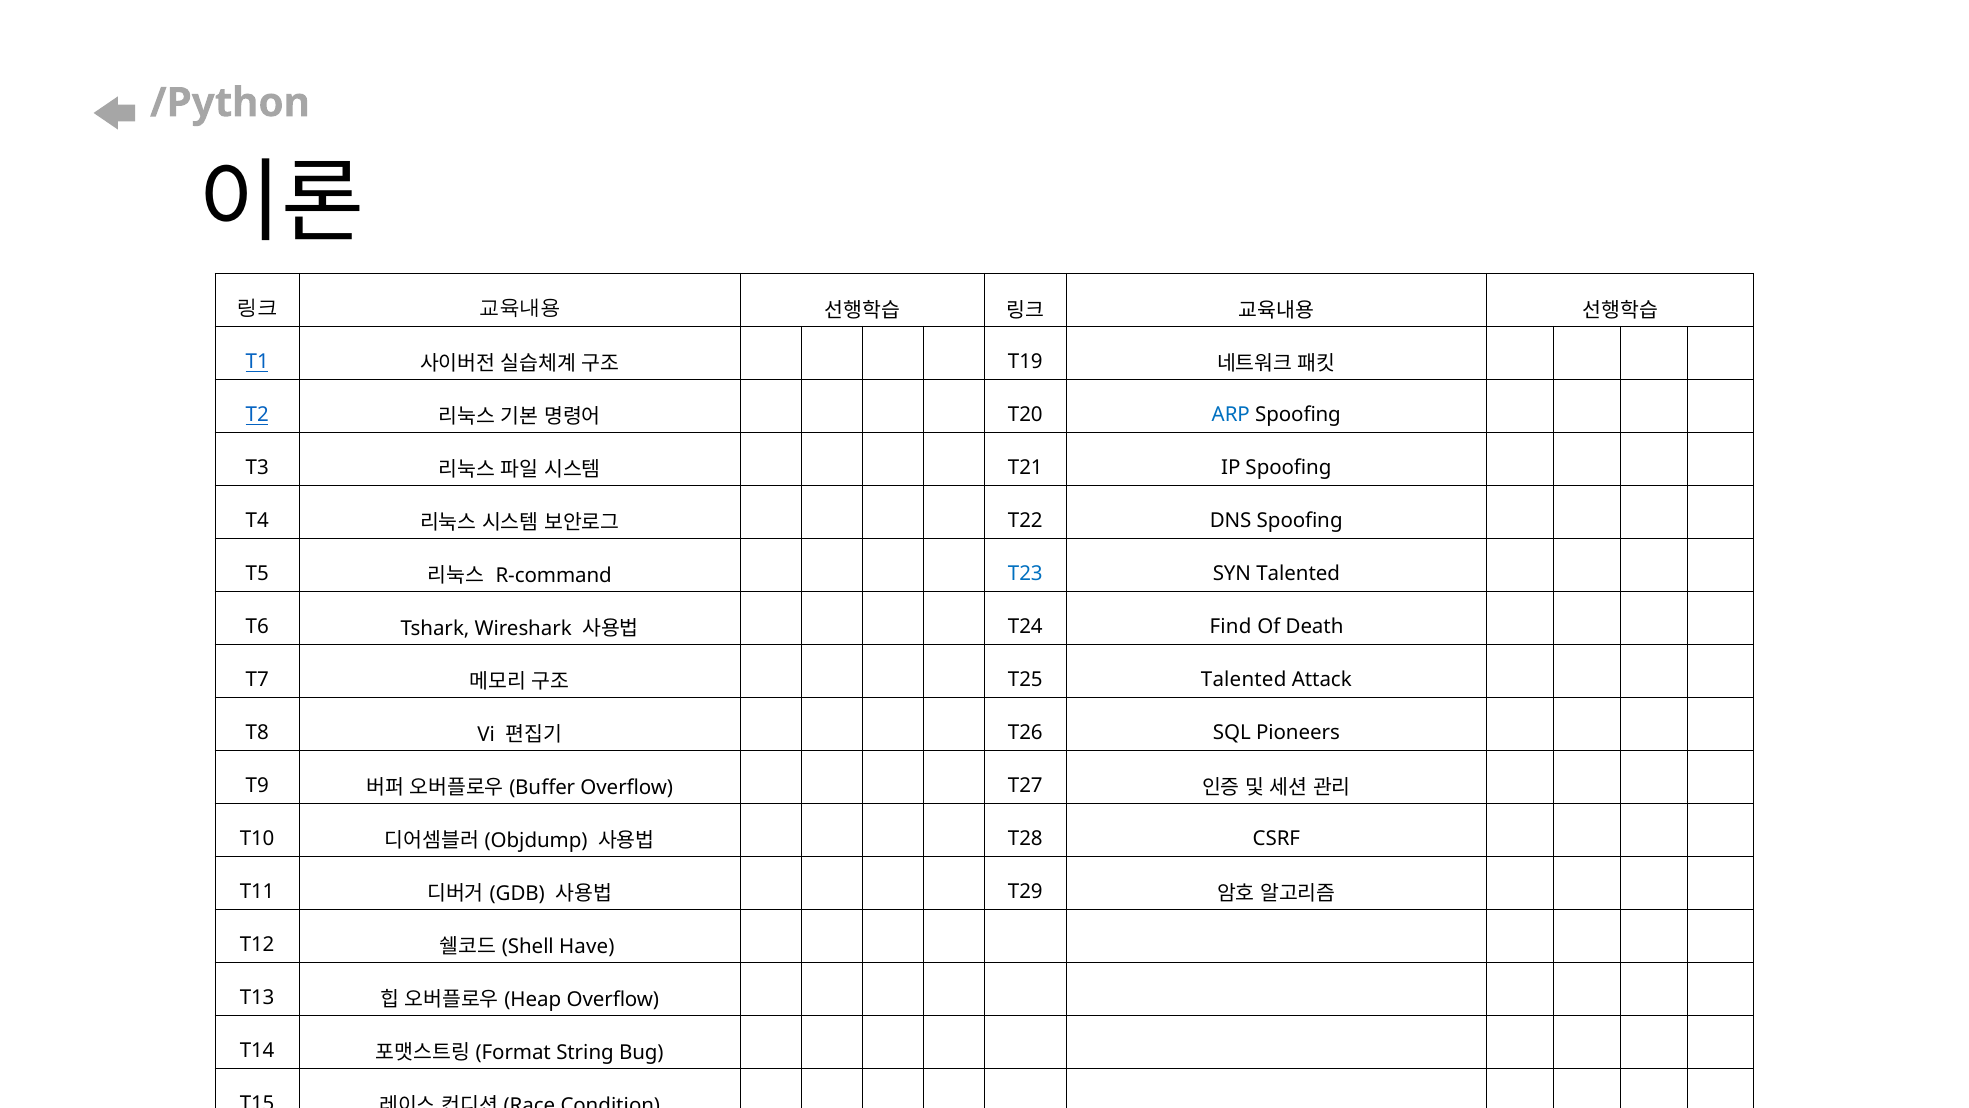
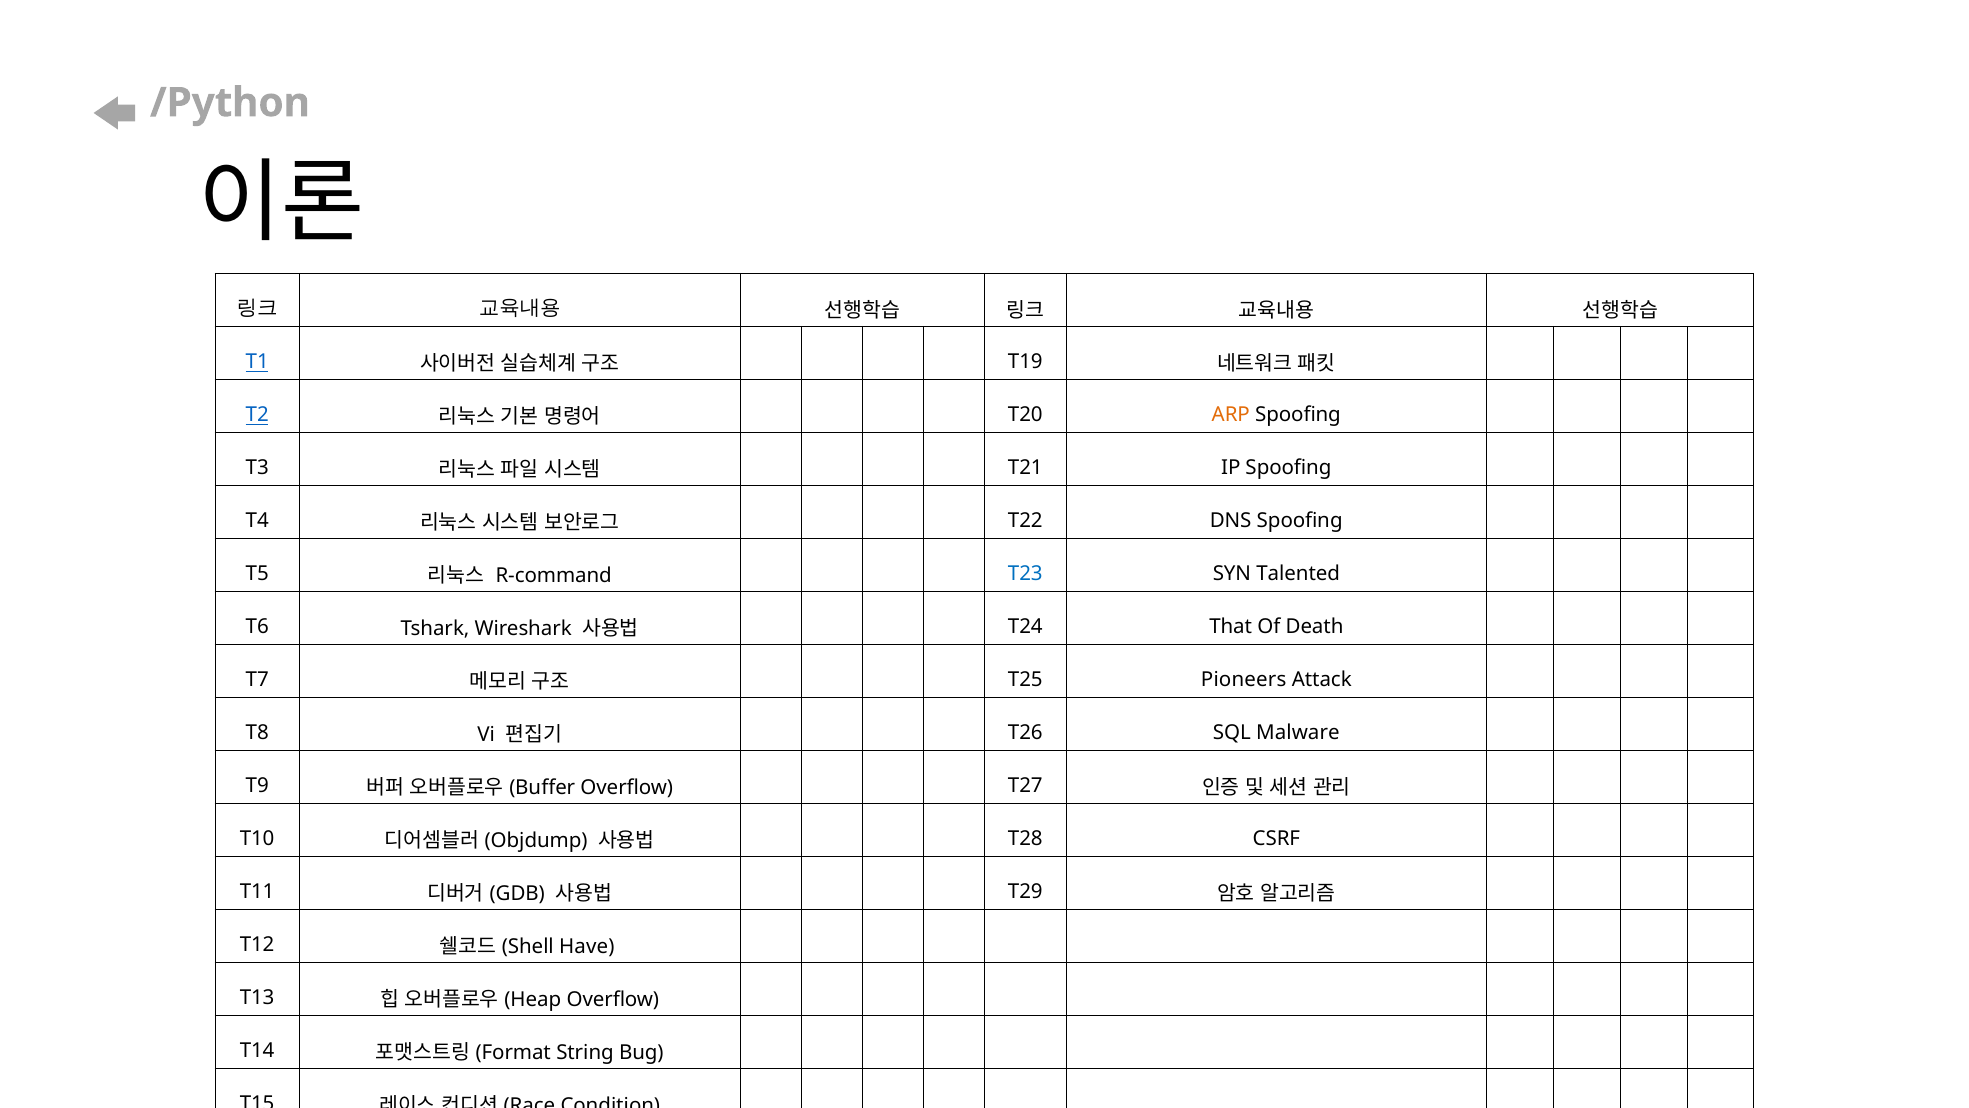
ARP colour: blue -> orange (1231, 415)
Find: Find -> That (1231, 627)
T25 Talented: Talented -> Pioneers (1244, 680)
Pioneers: Pioneers -> Malware (1298, 733)
